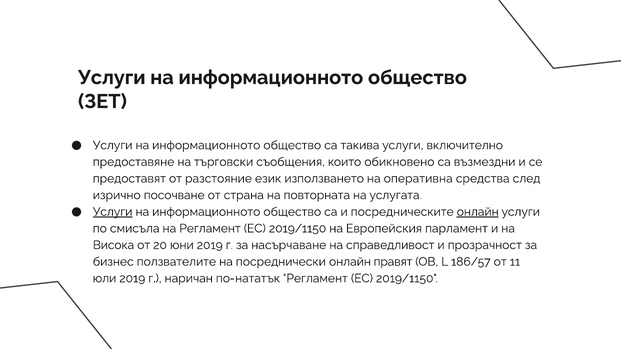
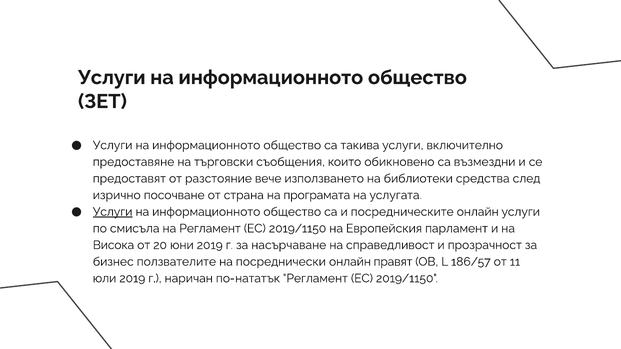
език: език -> вече (268, 179)
оперативна: оперативна -> библиотеки (418, 179)
повторната: повторната -> програмата (317, 195)
онлайн underline: present -> none (478, 212)
